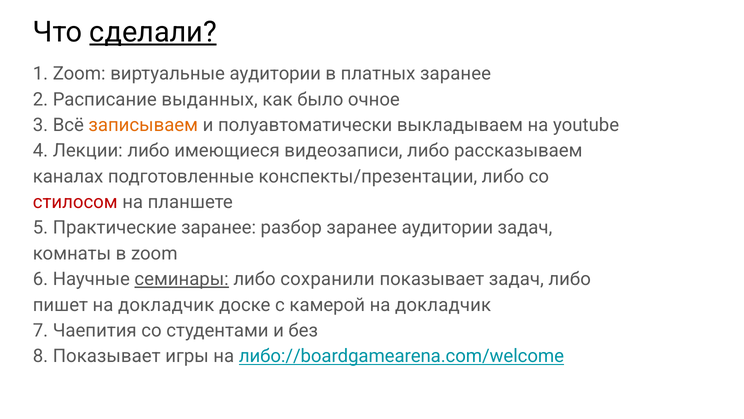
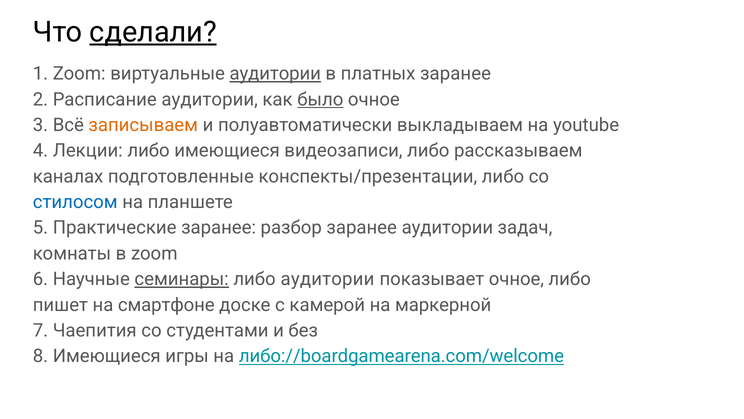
аудитории underline: none -> present (275, 74)
Расписание выданных: выданных -> аудитории (210, 99)
было underline: none -> present (320, 99)
стилосом colour: red -> blue (75, 202)
либо сохранили: сохранили -> аудитории (328, 279)
показывает задач: задач -> очное (516, 279)
пишет на докладчик: докладчик -> смартфоне (166, 305)
камерой на докладчик: докладчик -> маркерной (443, 305)
8 Показывает: Показывает -> Имеющиеся (107, 356)
